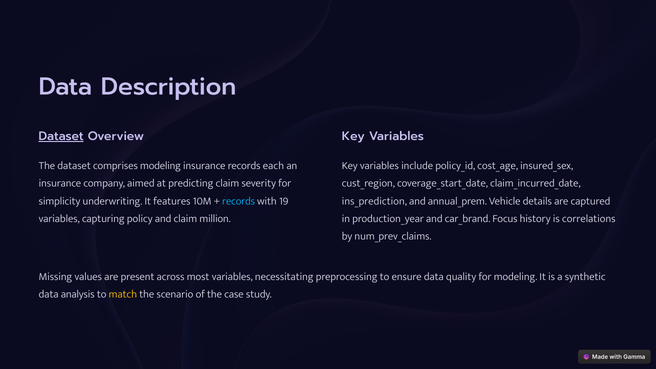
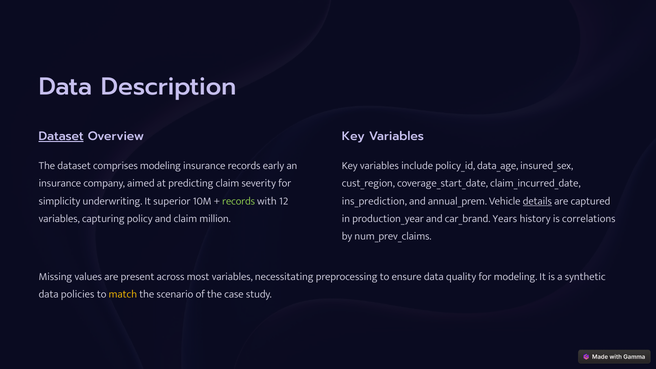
each: each -> early (274, 166)
cost_age: cost_age -> data_age (498, 166)
features: features -> superior (172, 201)
records colour: light blue -> light green (239, 201)
19: 19 -> 12 (284, 201)
details underline: none -> present (537, 201)
Focus: Focus -> Years (505, 219)
analysis: analysis -> policies (78, 294)
